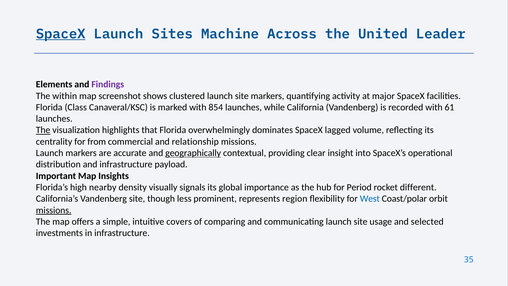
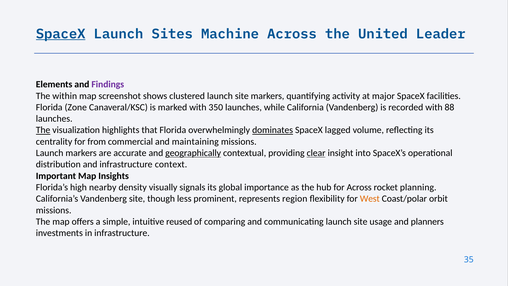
Class: Class -> Zone (76, 107)
854: 854 -> 350 (216, 107)
61: 61 -> 88 (449, 107)
dominates underline: none -> present (273, 130)
relationship: relationship -> maintaining (195, 142)
clear underline: none -> present (316, 153)
payload: payload -> context (171, 164)
for Period: Period -> Across (359, 187)
different: different -> planning (418, 187)
West colour: blue -> orange (370, 199)
missions underline: present -> none (54, 210)
covers: covers -> reused (179, 222)
selected: selected -> planners (427, 222)
